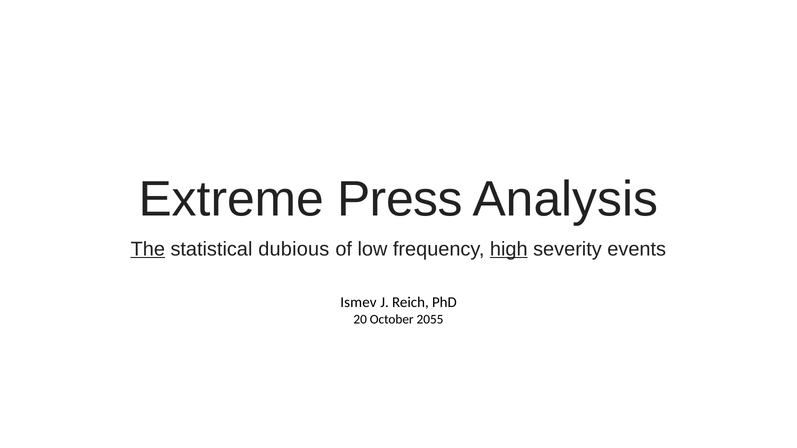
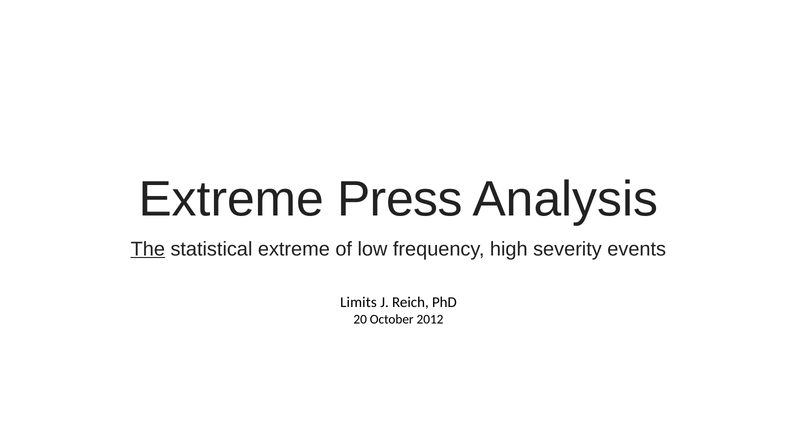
statistical dubious: dubious -> extreme (294, 249)
high underline: present -> none (509, 249)
Ismev: Ismev -> Limits (358, 303)
2055: 2055 -> 2012 (430, 319)
